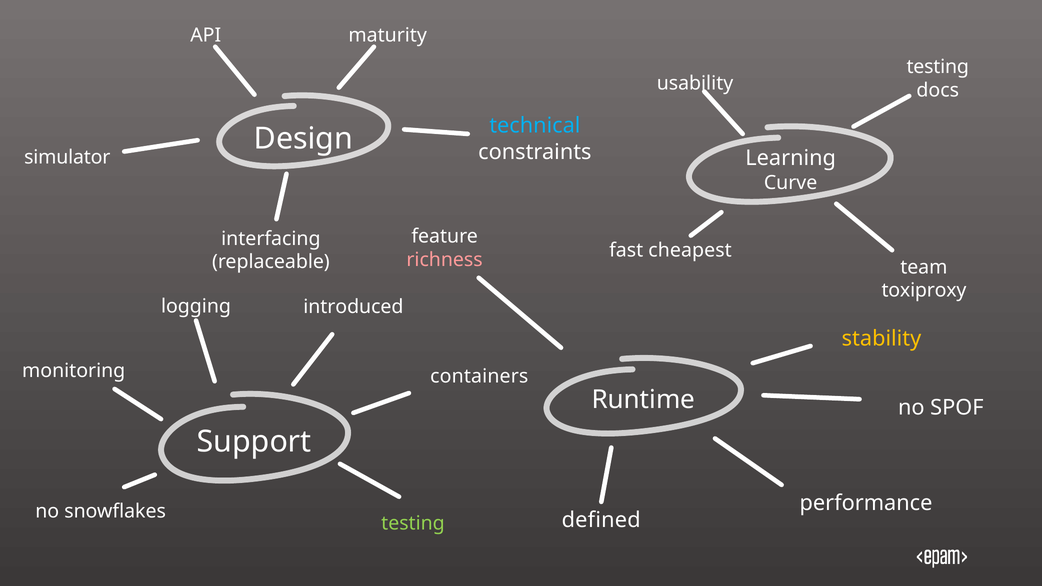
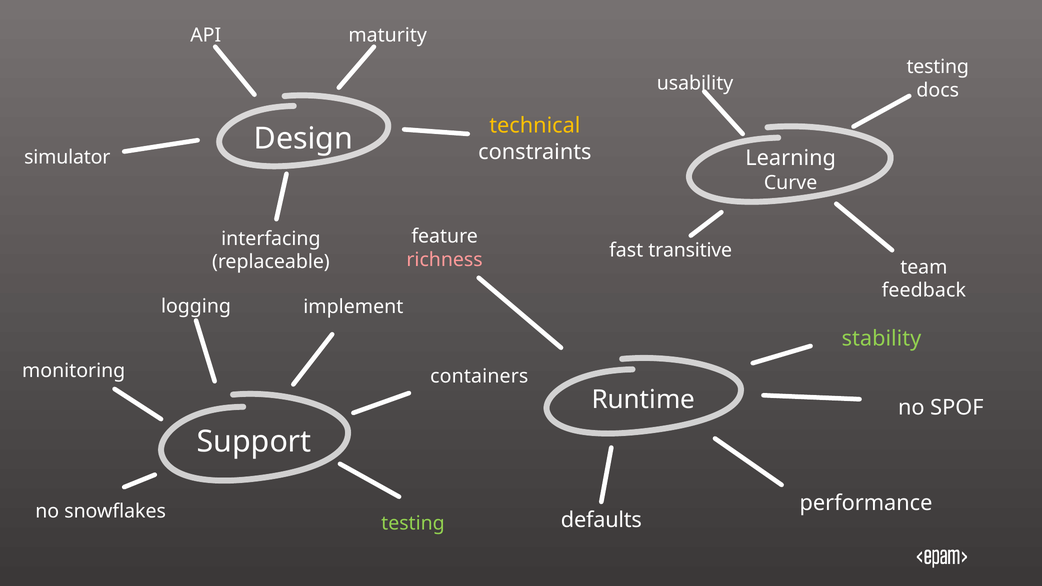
technical colour: light blue -> yellow (535, 126)
cheapest: cheapest -> transitive (690, 250)
toxiproxy: toxiproxy -> feedback (924, 291)
introduced: introduced -> implement (353, 307)
stability colour: yellow -> light green (881, 339)
defined: defined -> defaults (601, 520)
